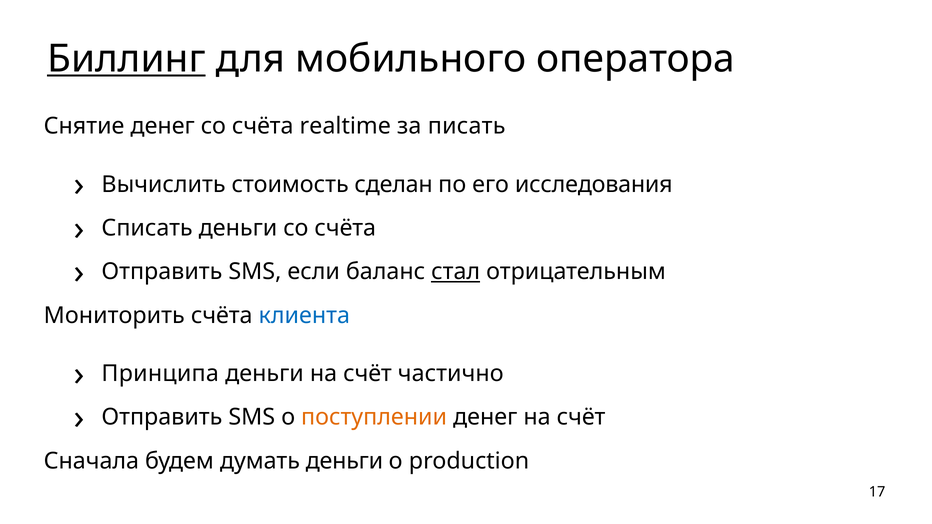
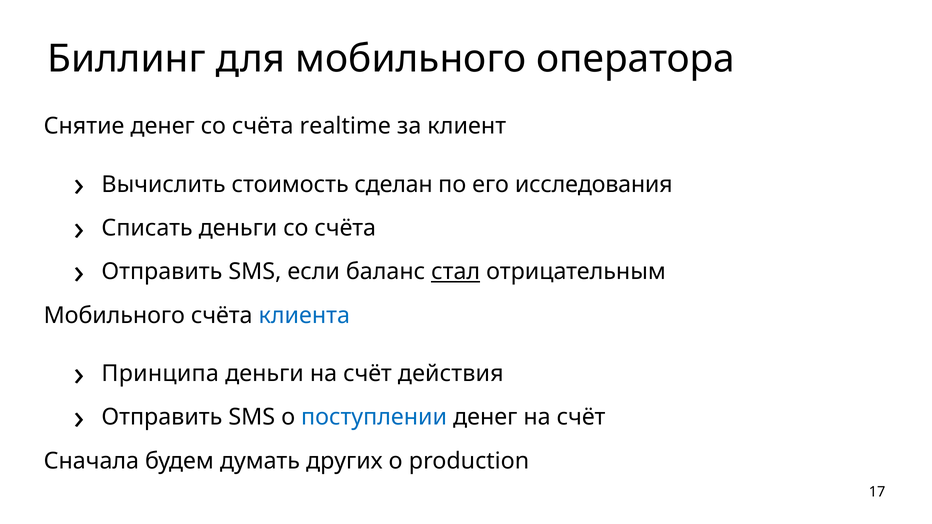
Биллинг underline: present -> none (126, 59)
писать: писать -> клиент (467, 126)
Мониторить: Мониторить -> Мобильного (114, 316)
частично: частично -> действия (451, 374)
поступлении colour: orange -> blue (374, 418)
думать деньги: деньги -> других (344, 461)
